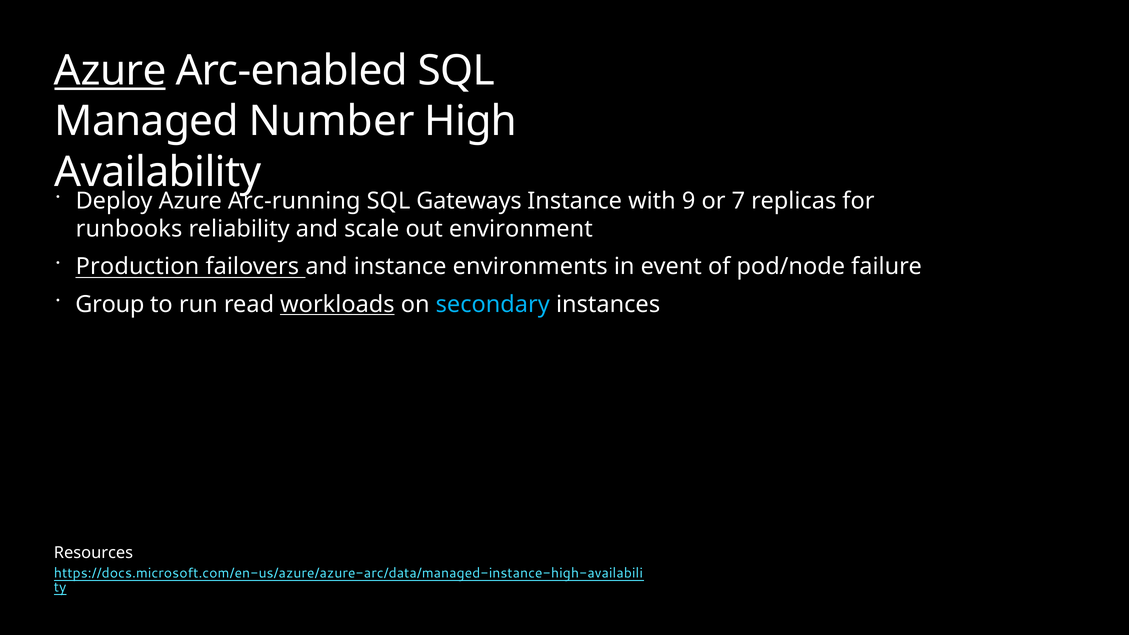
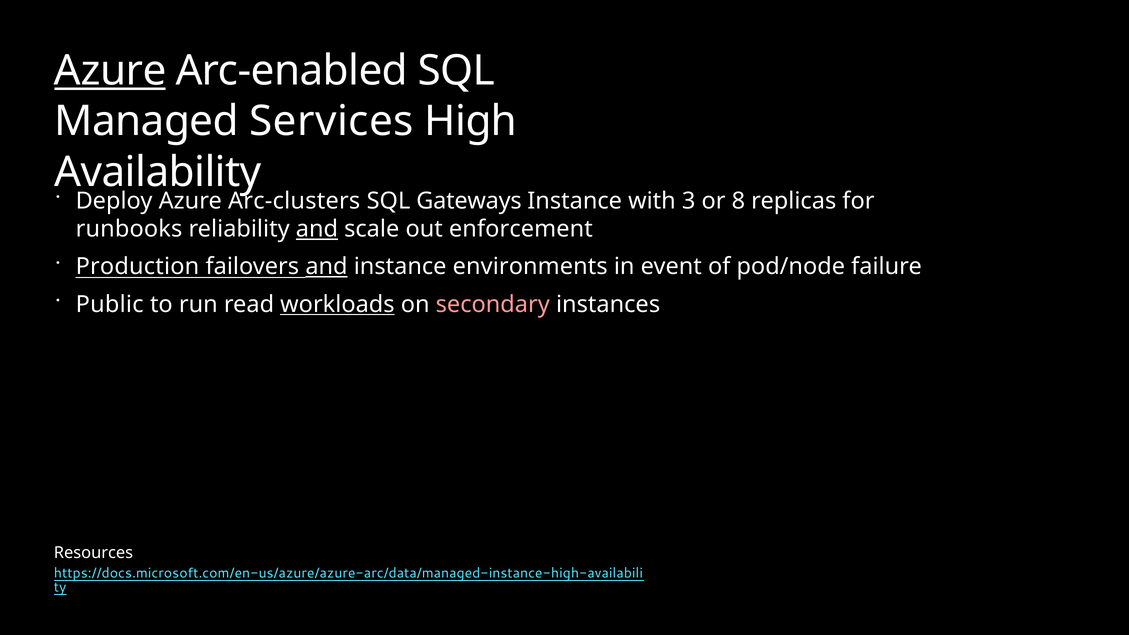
Number: Number -> Services (331, 122)
Arc-running: Arc-running -> Arc-clusters (294, 201)
9: 9 -> 3 (689, 201)
7: 7 -> 8 (738, 201)
and underline: none -> present (317, 229)
environment: environment -> enforcement (521, 229)
and underline: none -> present (326, 267)
Group: Group -> Public (110, 304)
secondary colour: light blue -> pink (493, 304)
